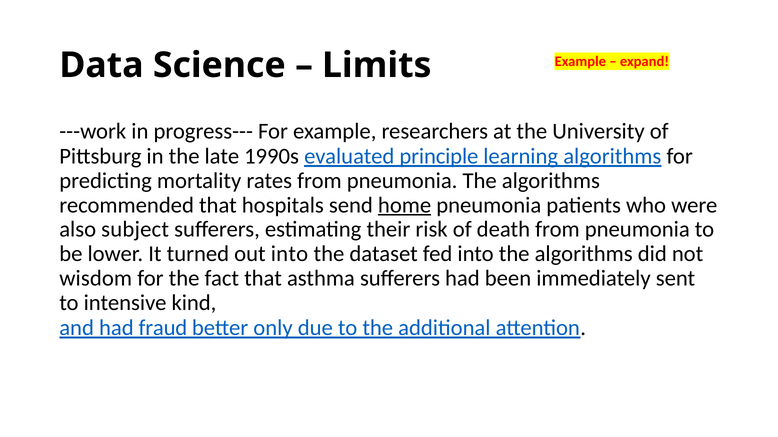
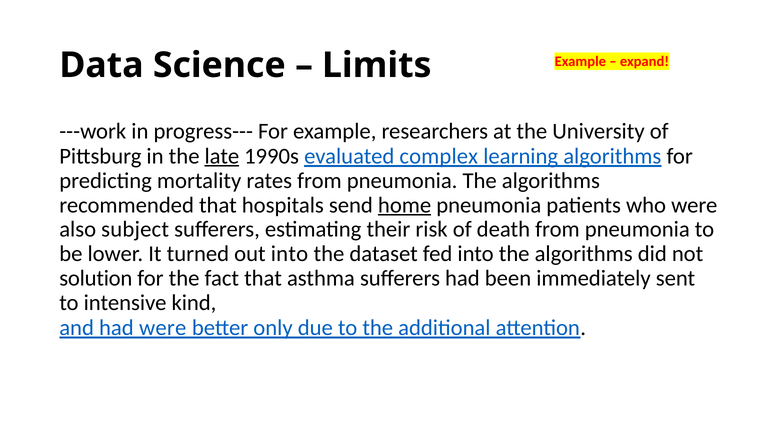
late underline: none -> present (222, 156)
principle: principle -> complex (439, 156)
wisdom: wisdom -> solution (96, 279)
had fraud: fraud -> were (163, 328)
